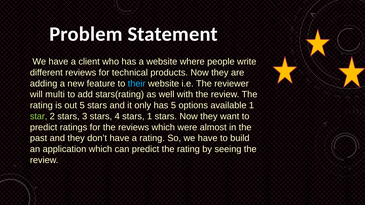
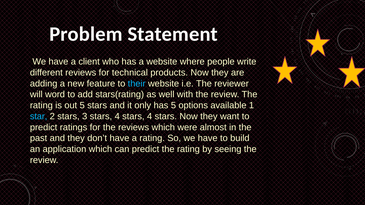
multi: multi -> word (55, 95)
star colour: light green -> light blue (39, 117)
4 stars 1: 1 -> 4 (150, 117)
